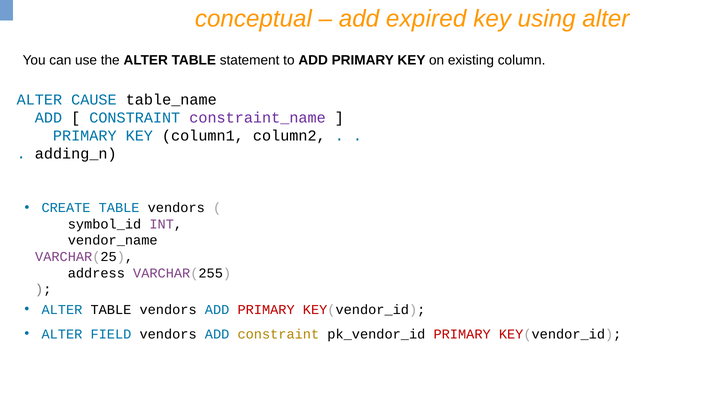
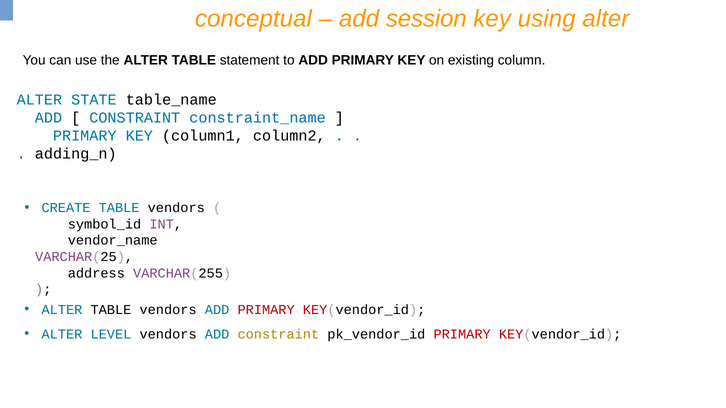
expired: expired -> session (426, 19)
CAUSE: CAUSE -> STATE (94, 100)
constraint_name colour: purple -> blue (258, 118)
FIELD: FIELD -> LEVEL (111, 334)
